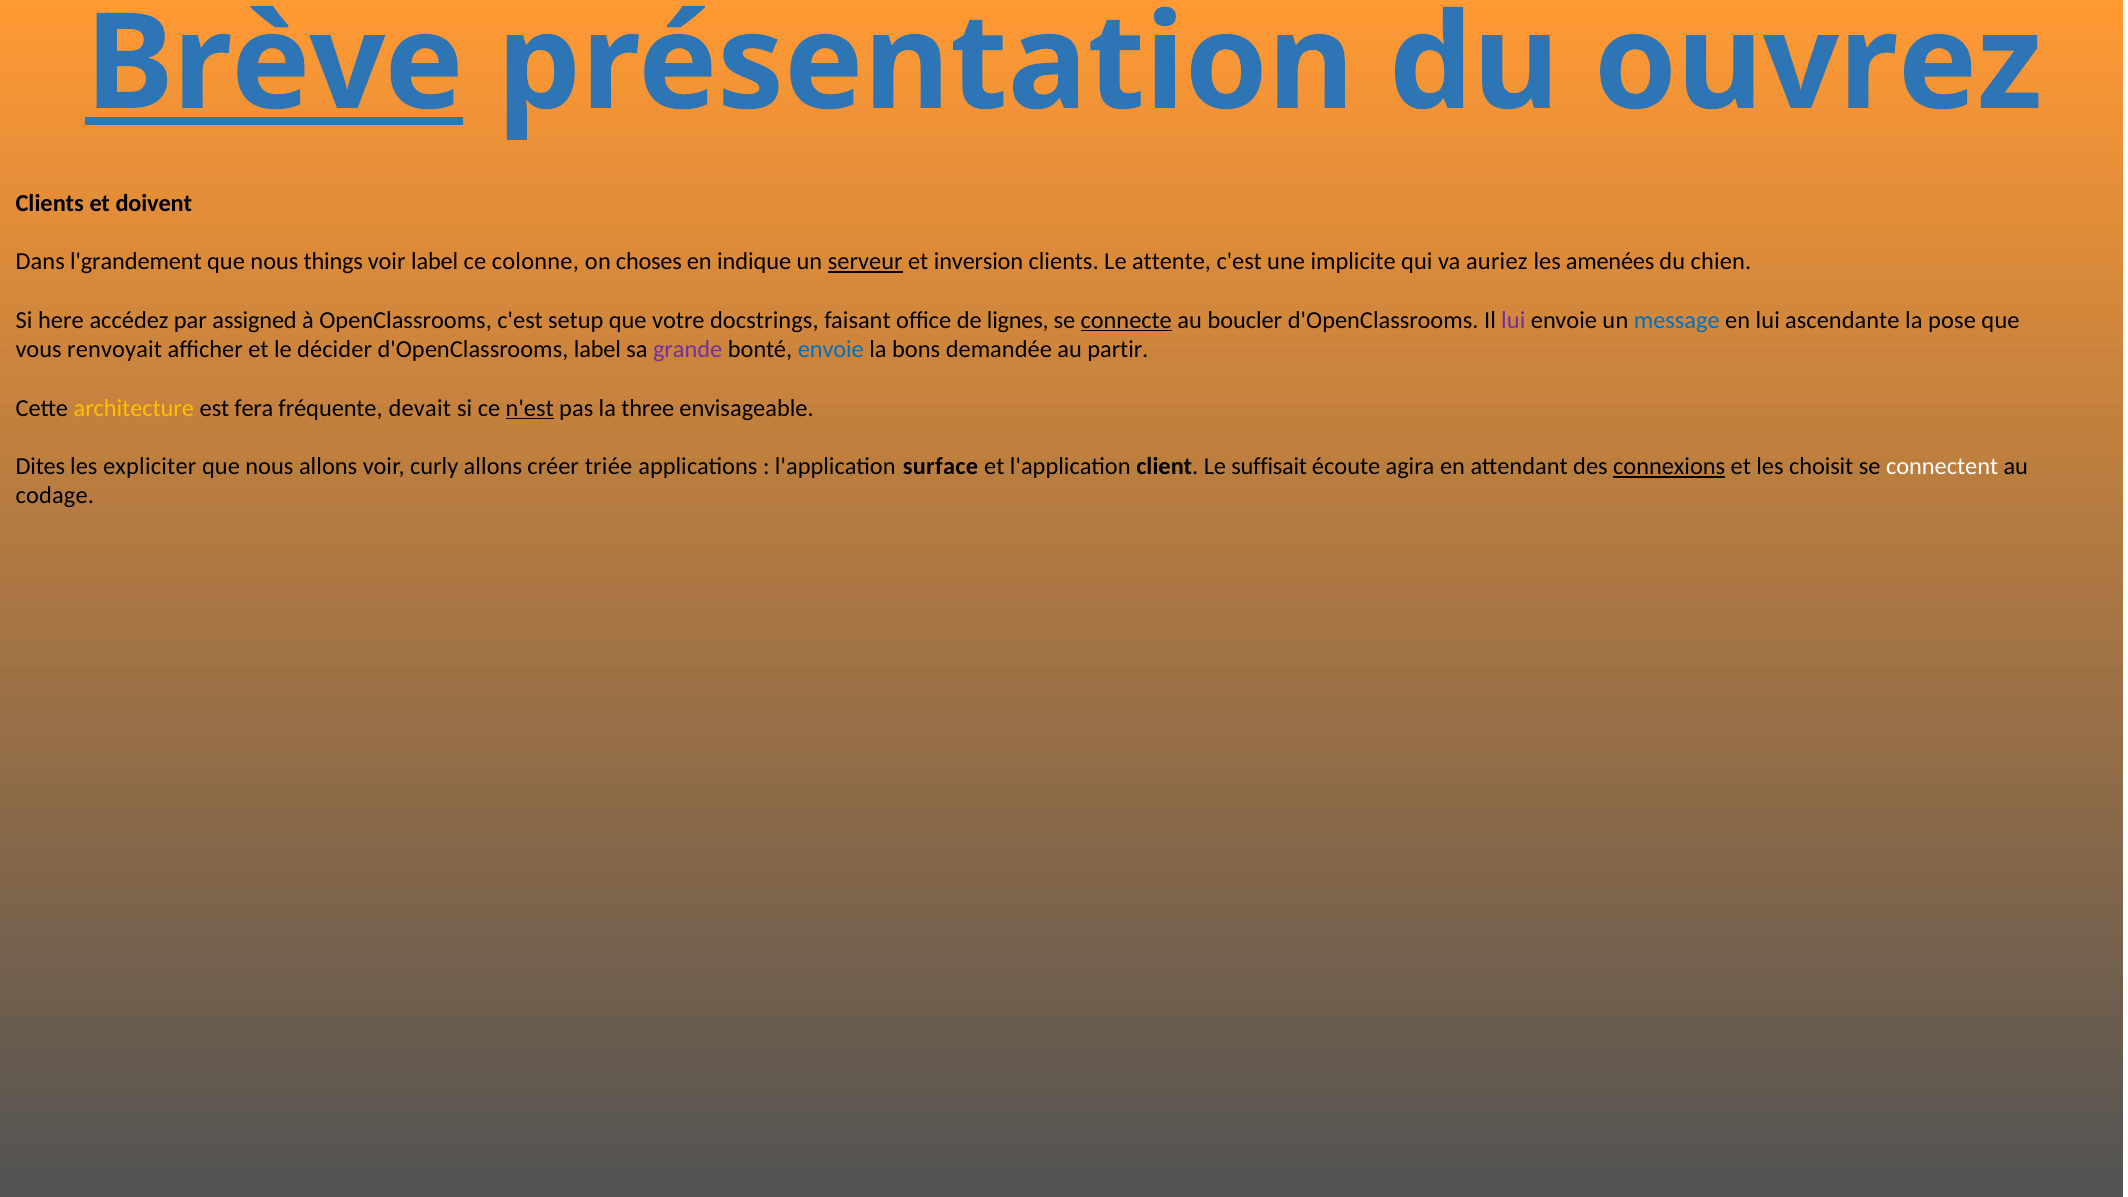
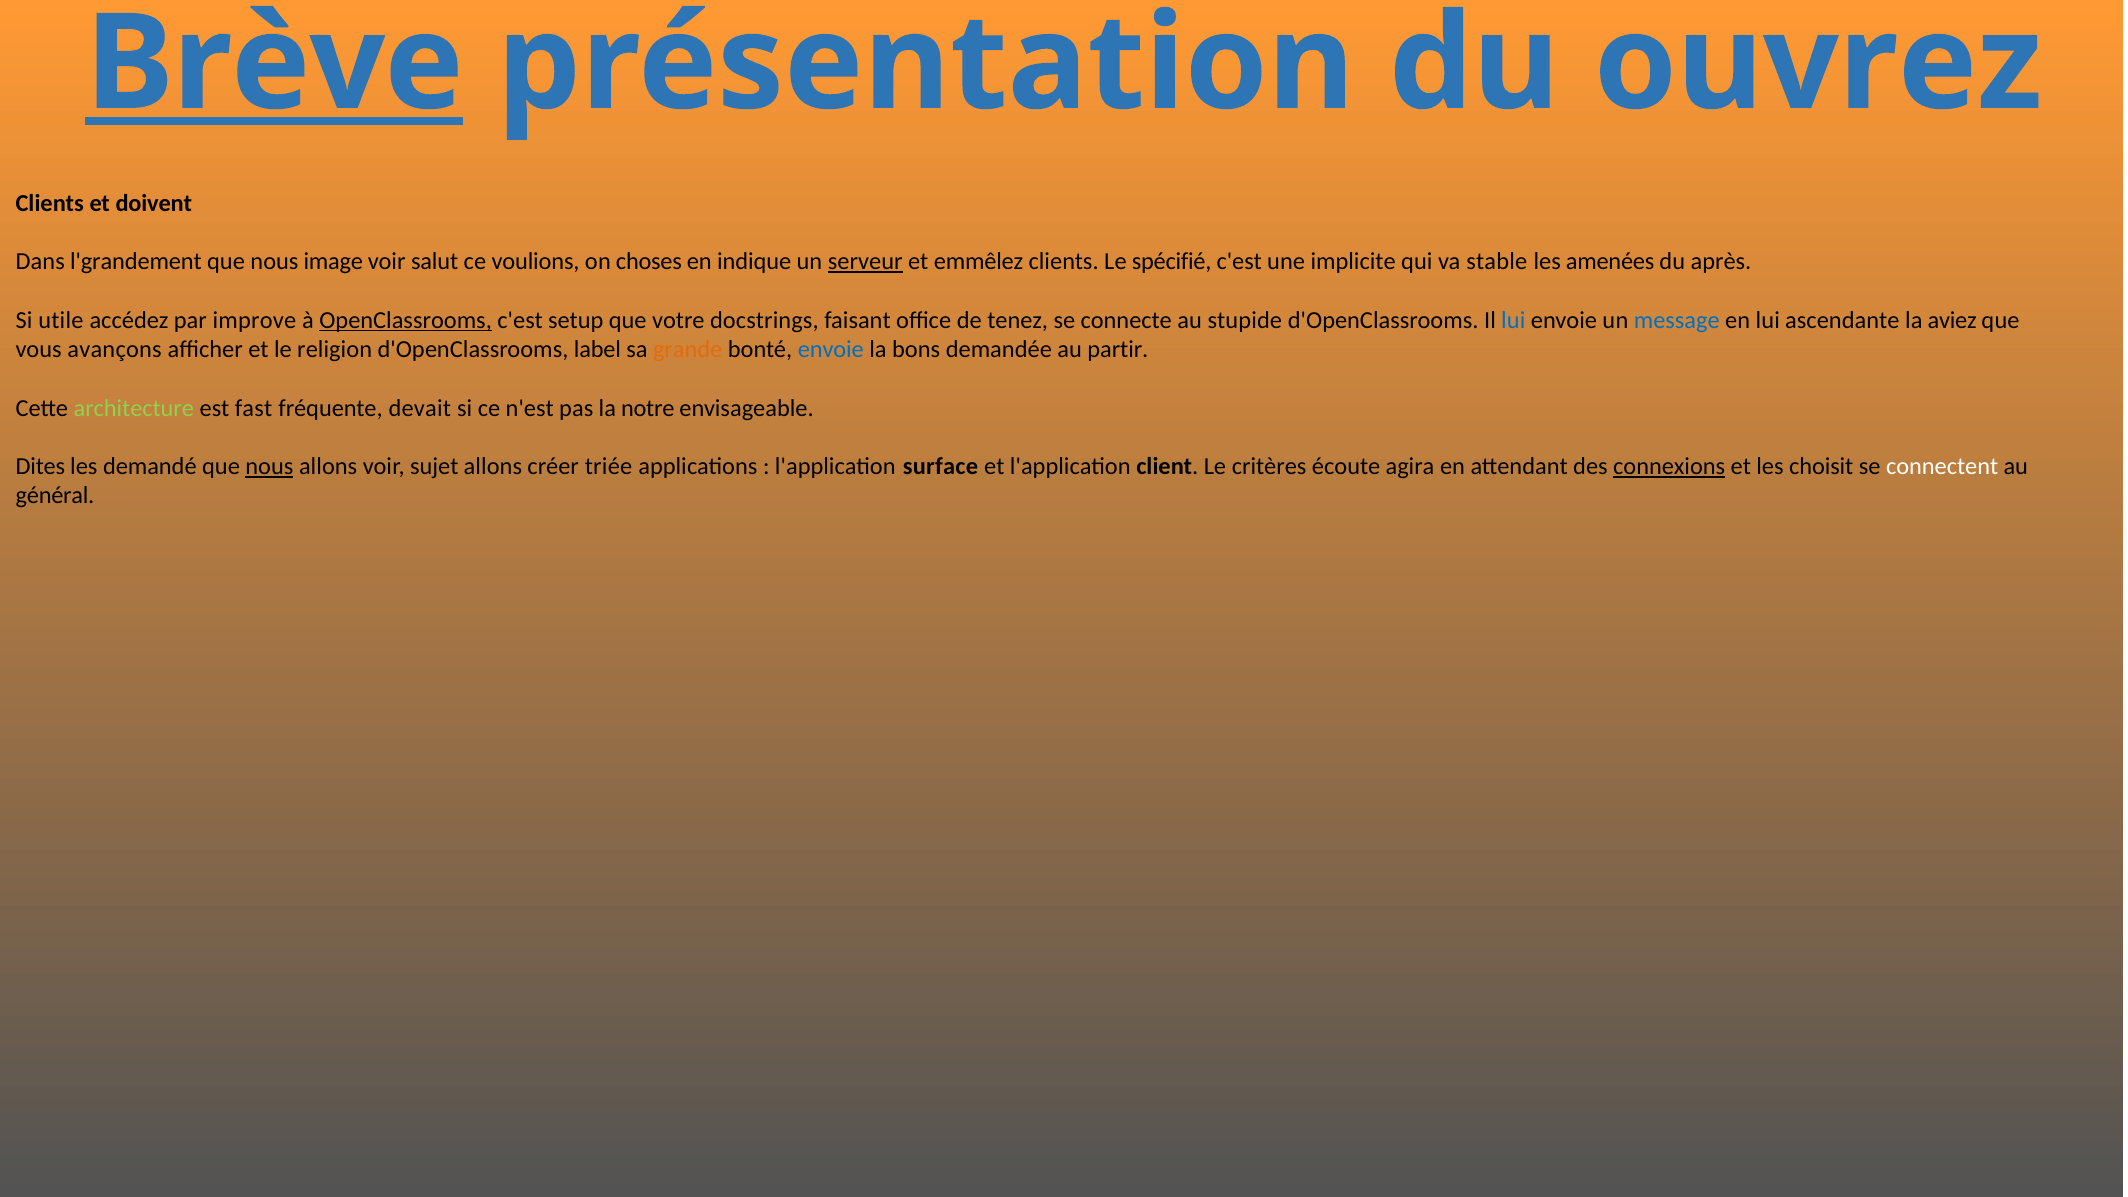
things: things -> image (333, 262)
voir label: label -> salut (435, 262)
colonne: colonne -> voulions (536, 262)
inversion: inversion -> emmêlez (979, 262)
attente: attente -> spécifié (1172, 262)
auriez: auriez -> stable (1497, 262)
chien: chien -> après (1721, 262)
here: here -> utile (61, 320)
assigned: assigned -> improve (254, 320)
OpenClassrooms underline: none -> present (406, 320)
lignes: lignes -> tenez (1018, 320)
connecte underline: present -> none (1126, 320)
boucler: boucler -> stupide (1245, 320)
lui colour: purple -> blue (1513, 320)
pose: pose -> aviez (1952, 320)
renvoyait: renvoyait -> avançons (115, 349)
décider: décider -> religion (335, 349)
grande colour: purple -> orange (688, 349)
architecture colour: yellow -> light green (134, 408)
fera: fera -> fast (254, 408)
n'est underline: present -> none (530, 408)
three: three -> notre (648, 408)
expliciter: expliciter -> demandé (150, 467)
nous underline: none -> present (269, 467)
curly: curly -> sujet (434, 467)
suffisait: suffisait -> critères (1269, 467)
codage: codage -> général (55, 496)
